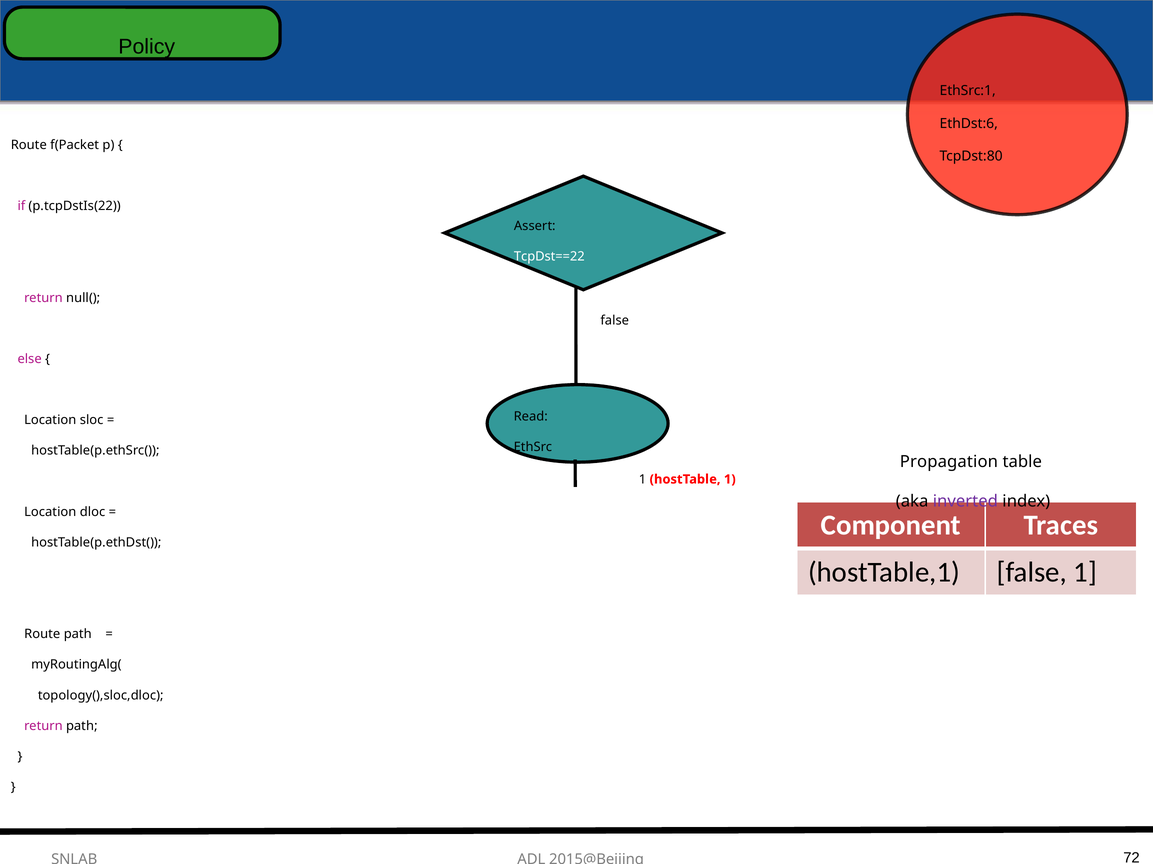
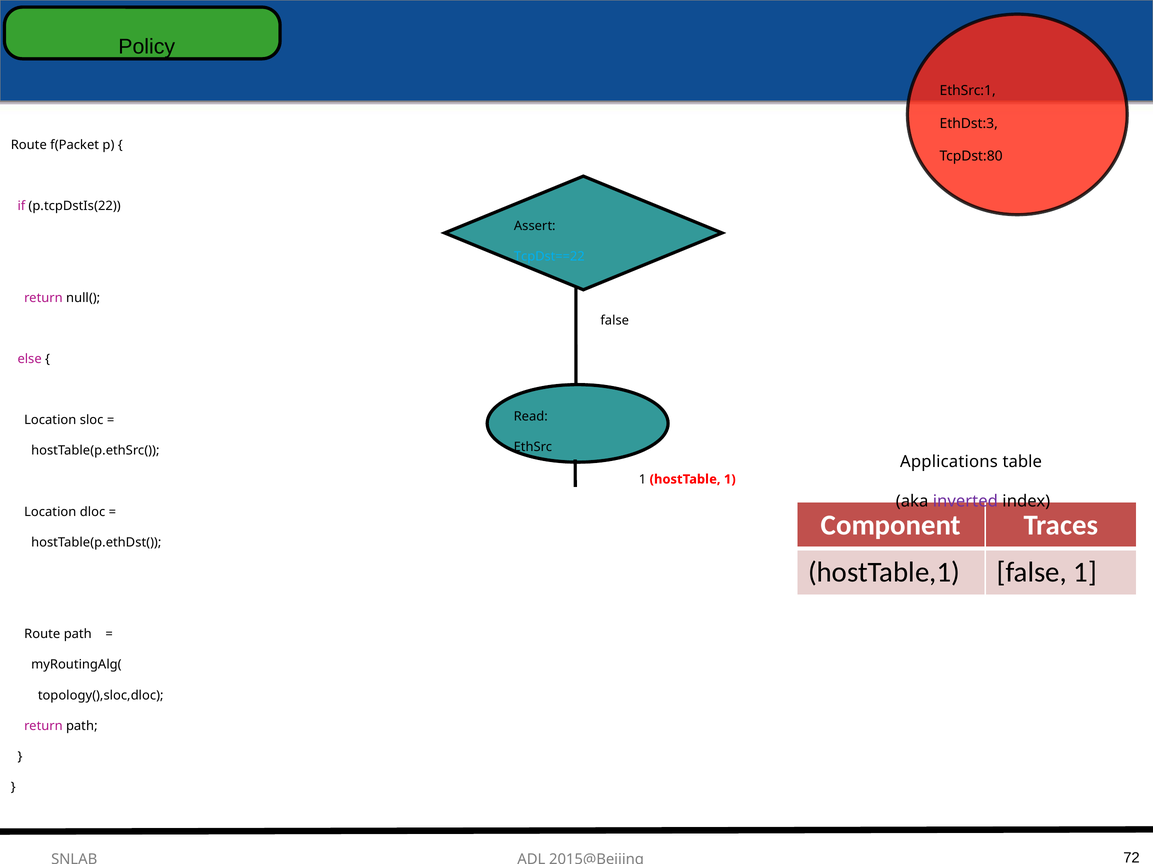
EthDst:6: EthDst:6 -> EthDst:3 (969, 124)
TcpDst==22 colour: white -> light blue (549, 257)
Propagation: Propagation -> Applications (949, 462)
